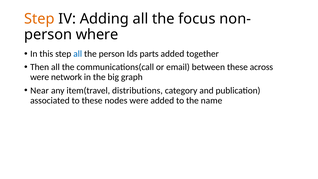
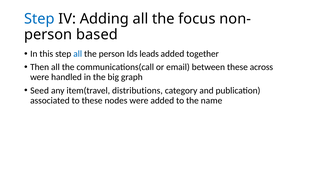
Step colour: orange -> blue (39, 19)
where: where -> based (97, 35)
parts: parts -> leads (149, 54)
network: network -> handled (66, 77)
Near: Near -> Seed (40, 90)
